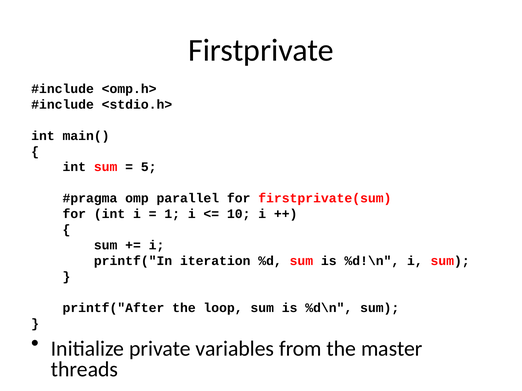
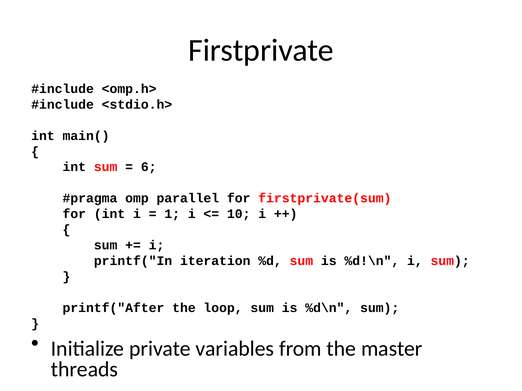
5: 5 -> 6 (149, 167)
